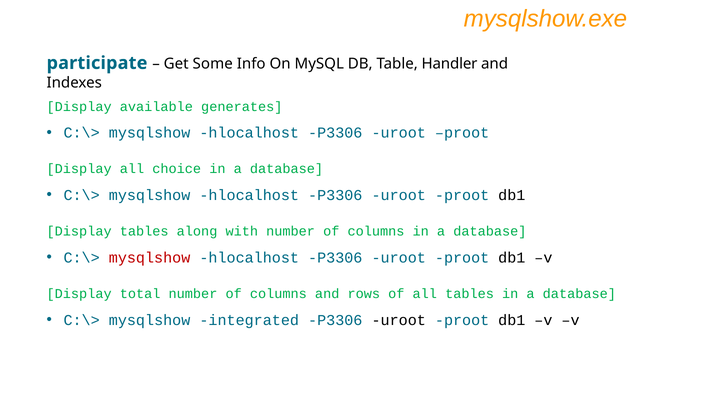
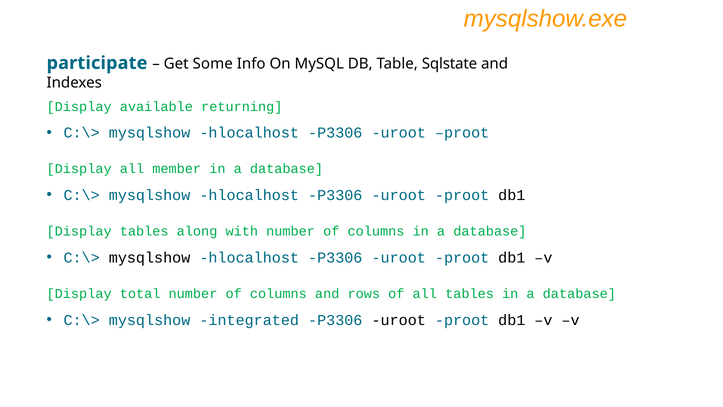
Handler: Handler -> Sqlstate (449, 64)
generates: generates -> returning (242, 106)
choice: choice -> member (177, 169)
mysqlshow colour: red -> black (150, 257)
